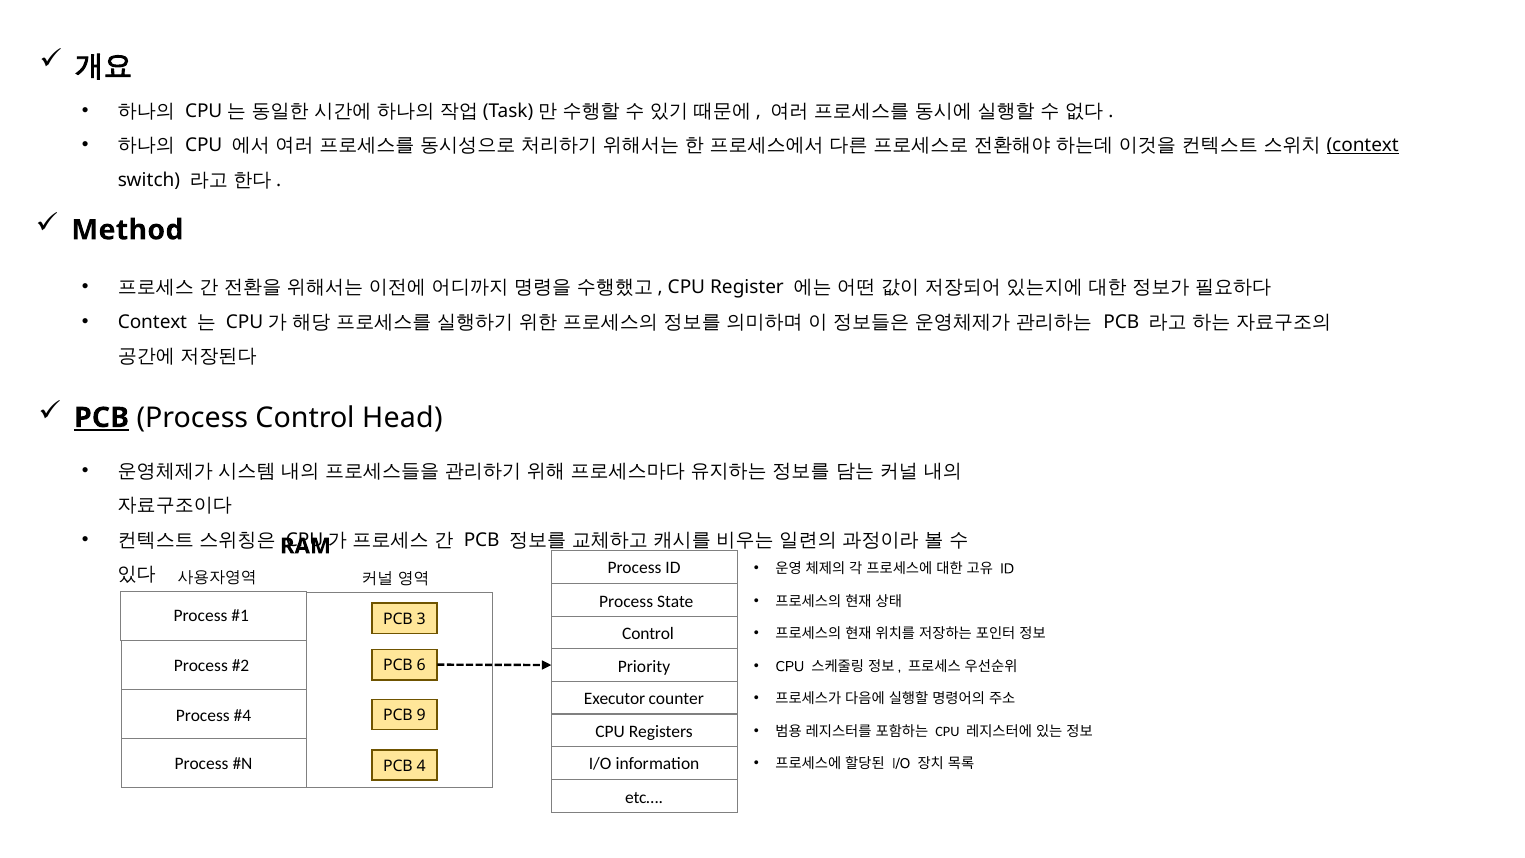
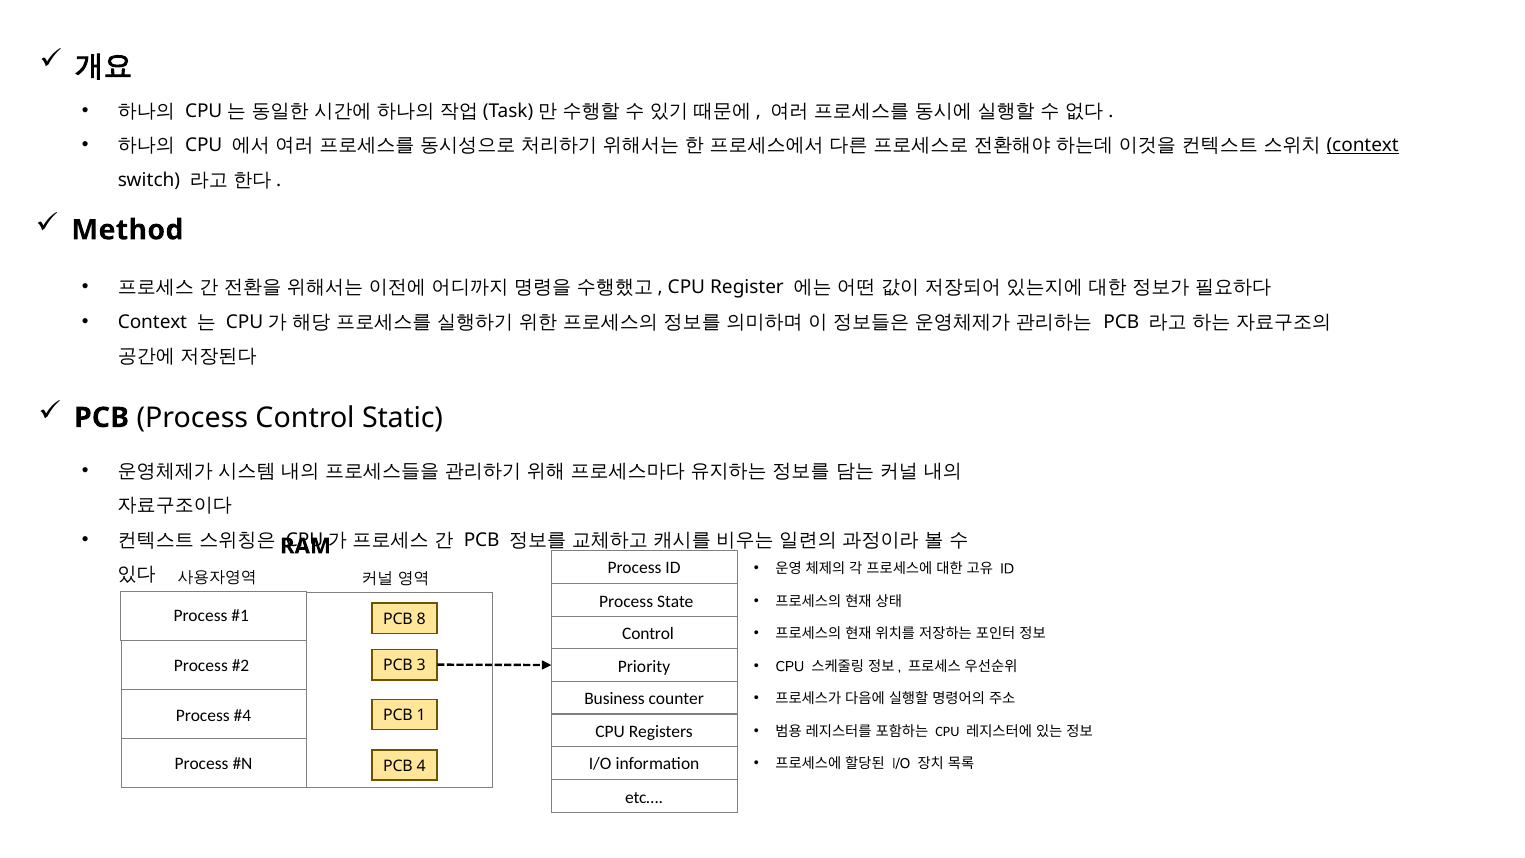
PCB underline: present -> none (102, 418)
Head: Head -> Static (403, 418)
3: 3 -> 8 (421, 619)
6: 6 -> 3 (421, 666)
Executor: Executor -> Business (615, 699)
9: 9 -> 1 (421, 715)
